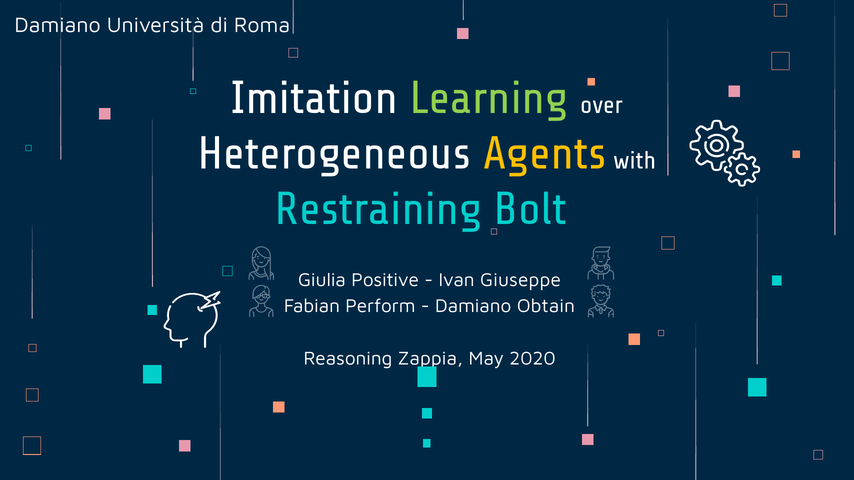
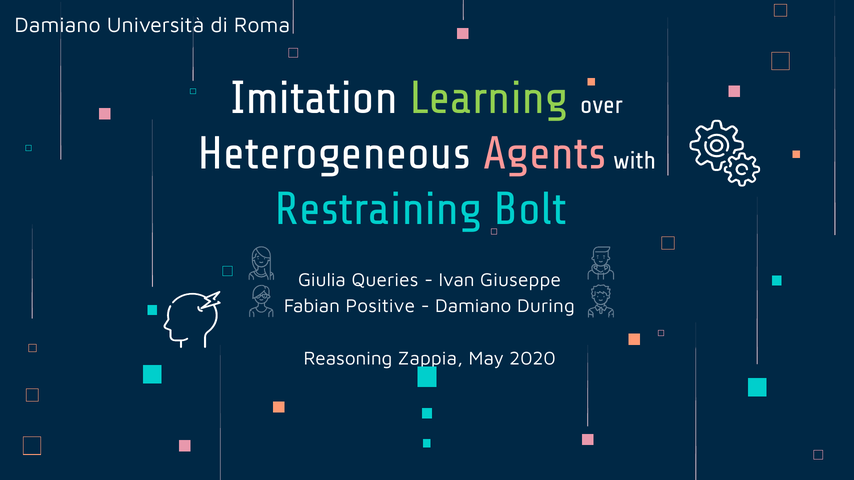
Agents colour: yellow -> pink (545, 153)
Positive: Positive -> Queries (385, 280)
Perform: Perform -> Positive (380, 306)
Obtain: Obtain -> During (546, 306)
